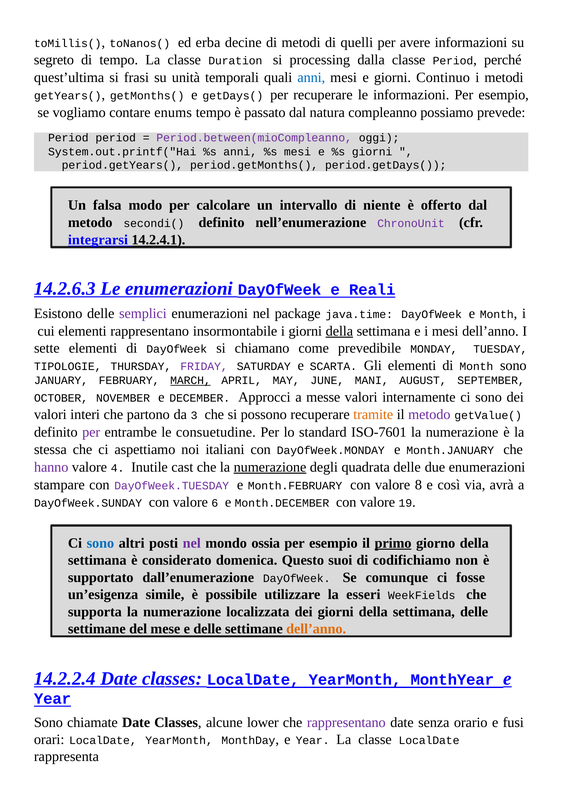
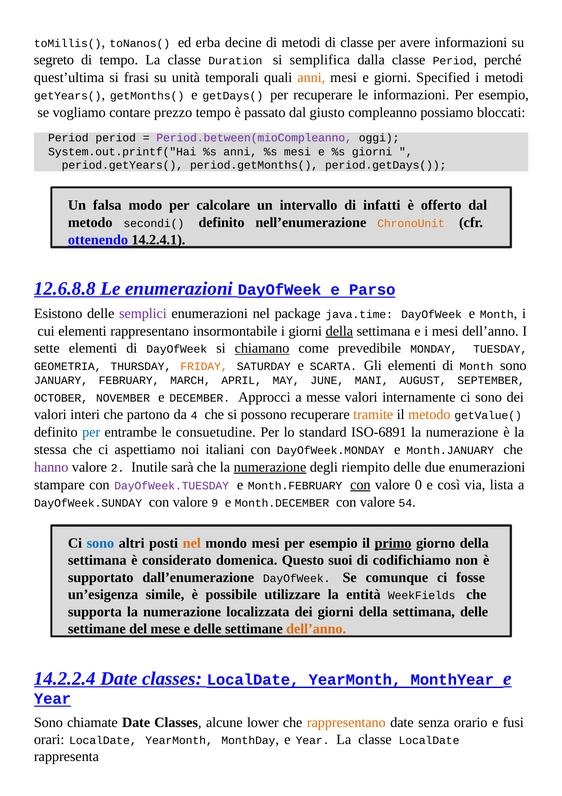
di quelli: quelli -> classe (357, 42)
processing: processing -> semplifica (320, 60)
anni colour: blue -> orange (311, 77)
Continuo: Continuo -> Specified (443, 77)
enums: enums -> prezzo (173, 112)
natura: natura -> giusto (327, 112)
prevede: prevede -> bloccati (501, 112)
niente: niente -> infatti (382, 205)
ChronoUnit colour: purple -> orange (411, 223)
integrarsi: integrarsi -> ottenendo (98, 240)
14.2.6.3: 14.2.6.3 -> 12.6.8.8 (65, 288)
Reali: Reali -> Parso (372, 289)
chiamano underline: none -> present (262, 348)
TIPOLOGIE: TIPOLOGIE -> GEOMETRIA (68, 366)
FRIDAY colour: purple -> orange (204, 366)
MARCH underline: present -> none (190, 380)
3: 3 -> 4 (194, 415)
metodo colour: purple -> orange (429, 414)
per colour: purple -> blue (91, 432)
ISO-7601: ISO-7601 -> ISO-6891 (379, 432)
4: 4 -> 2 (118, 468)
cast: cast -> sarà (182, 467)
quadrata: quadrata -> riempito (366, 467)
con underline: none -> present (360, 484)
8: 8 -> 0 (418, 484)
avrà: avrà -> lista (502, 484)
6: 6 -> 9 (215, 503)
19: 19 -> 54 (405, 503)
nel colour: purple -> orange (192, 543)
mondo ossia: ossia -> mesi (266, 543)
esseri: esseri -> entità (363, 594)
rappresentano colour: purple -> orange (346, 722)
